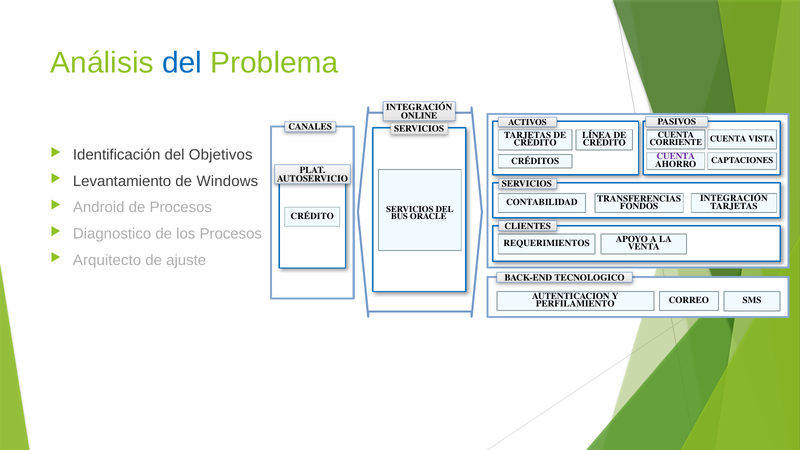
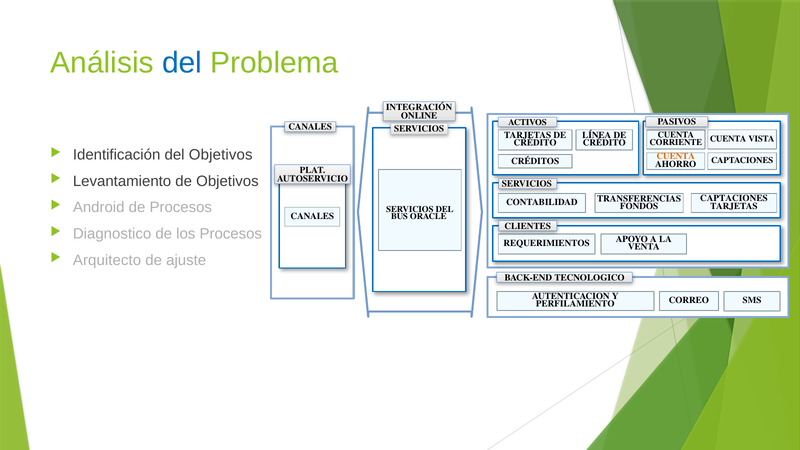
CUENTA colour: purple -> orange (676, 156)
de Windows: Windows -> Objetivos (227, 181)
INTEGRACIÓN: INTEGRACIÓN -> CAPTACIONES (734, 198)
CRÉDITO: CRÉDITO -> CANALES (312, 216)
